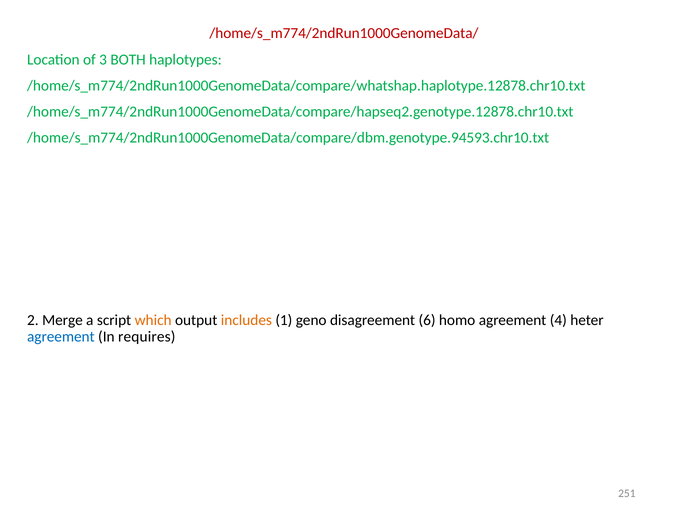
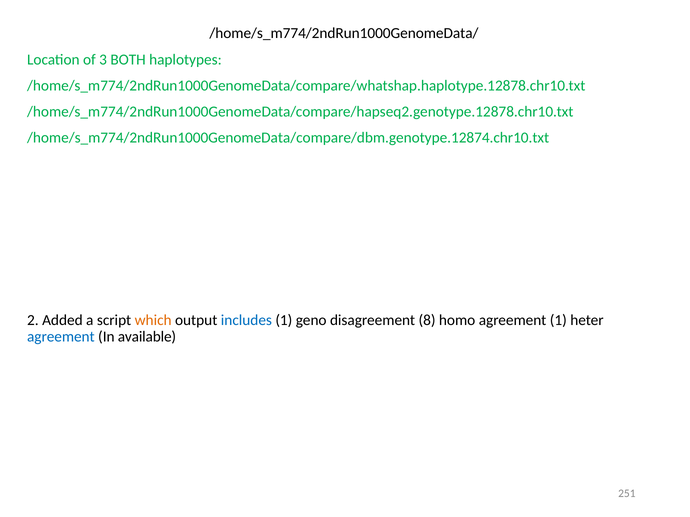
/home/s_m774/2ndRun1000GenomeData/ colour: red -> black (344, 33)
/home/s_m774/2ndRun1000GenomeData/compare/dbm.genotype.94593.chr10.txt: /home/s_m774/2ndRun1000GenomeData/compare/dbm.genotype.94593.chr10.txt -> /home/s_m774/2ndRun1000GenomeData/compare/dbm.genotype.12874.chr10.txt (288, 138)
Merge: Merge -> Added (62, 321)
includes colour: orange -> blue (246, 321)
6: 6 -> 8 (427, 321)
agreement 4: 4 -> 1 (558, 321)
requires: requires -> available (147, 337)
